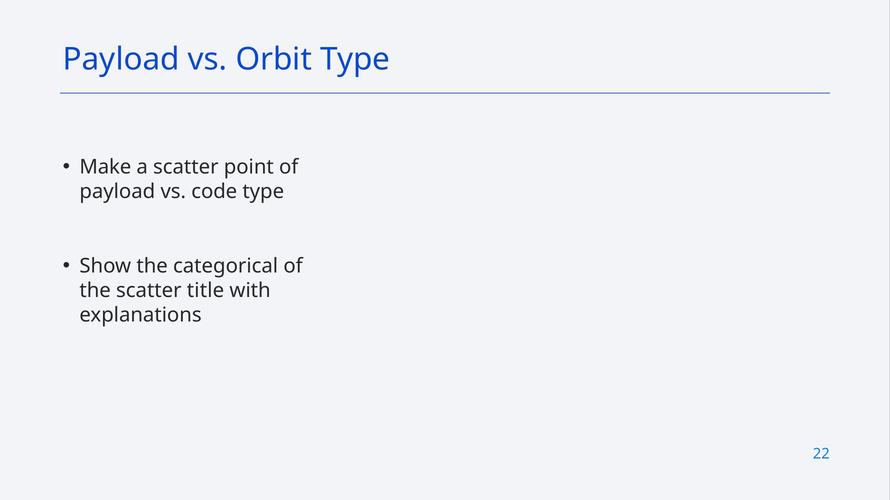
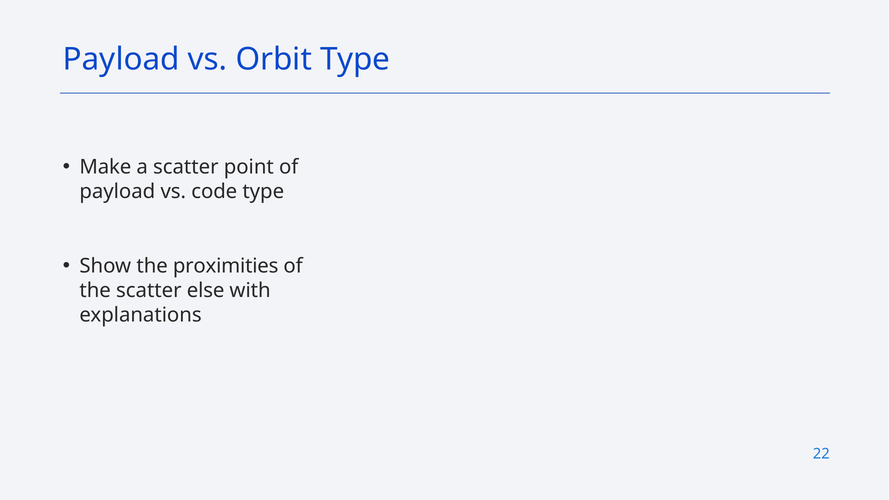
categorical: categorical -> proximities (226, 266)
title: title -> else (206, 291)
